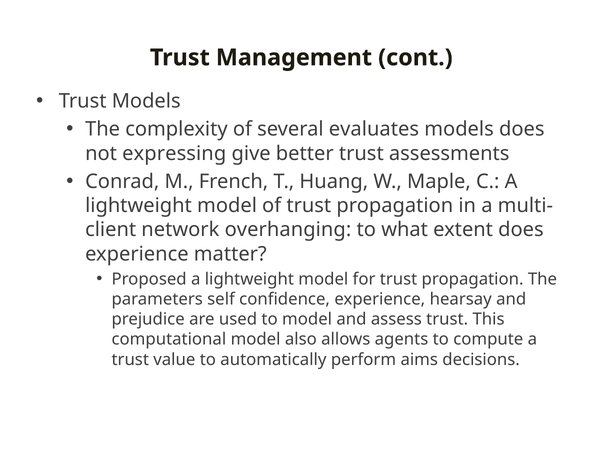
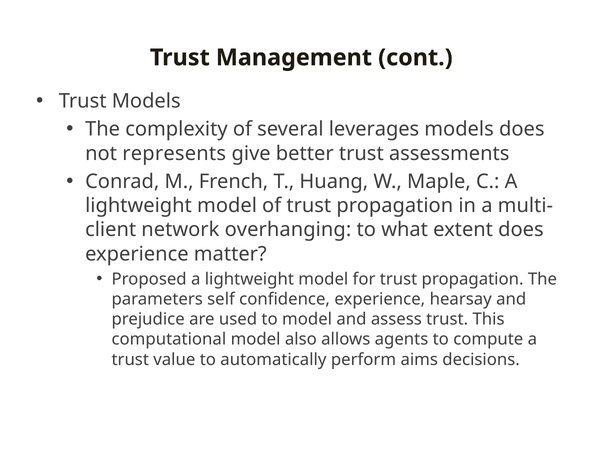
evaluates: evaluates -> leverages (374, 129)
expressing: expressing -> represents (174, 154)
